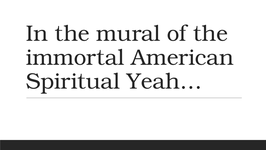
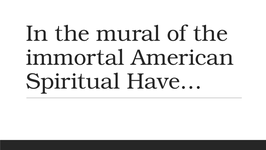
Yeah…: Yeah… -> Have… (164, 81)
